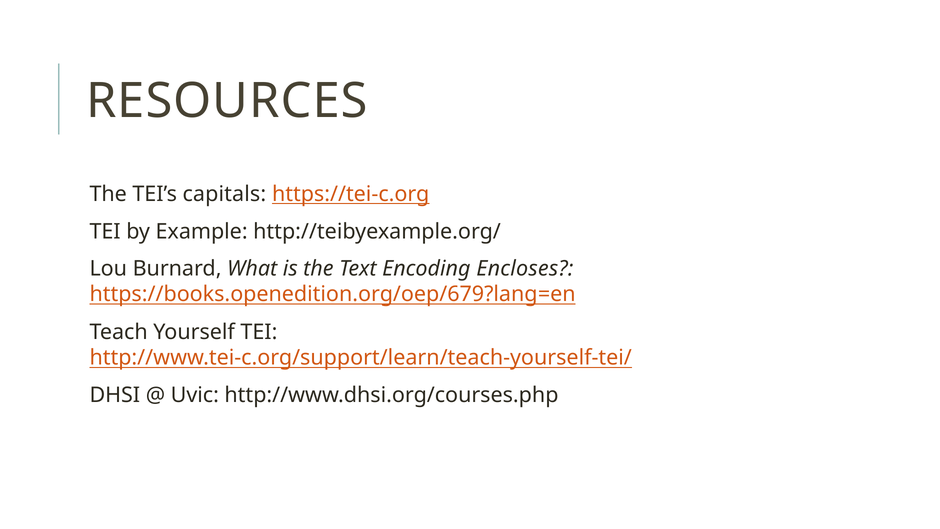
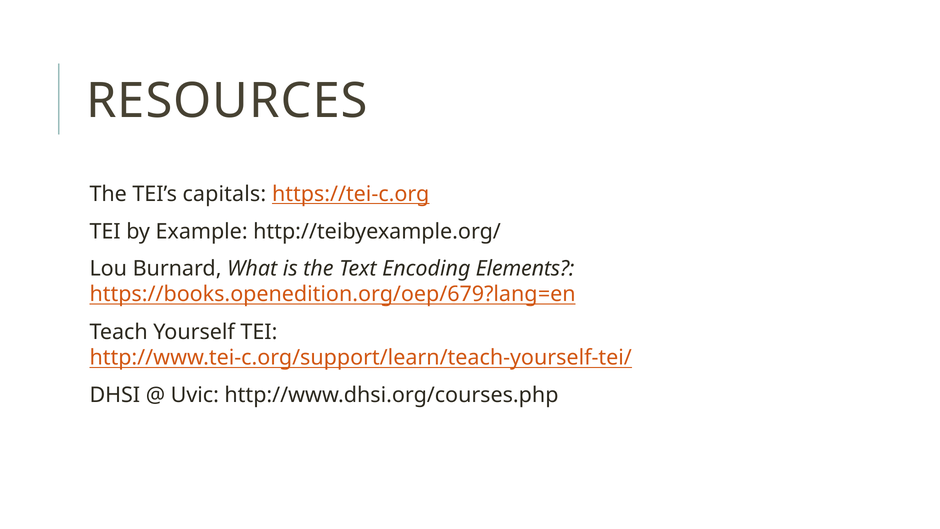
Encloses: Encloses -> Elements (525, 268)
